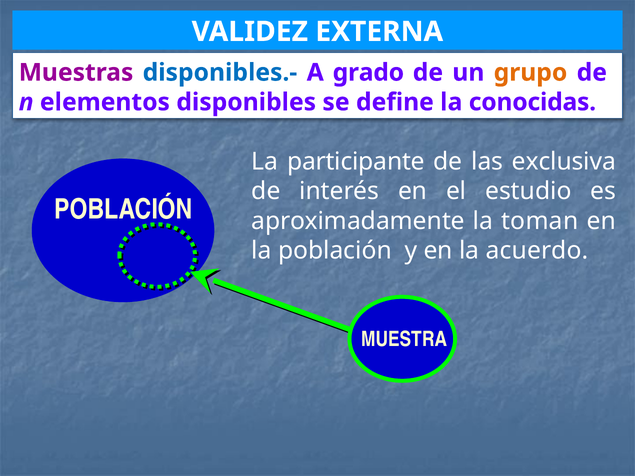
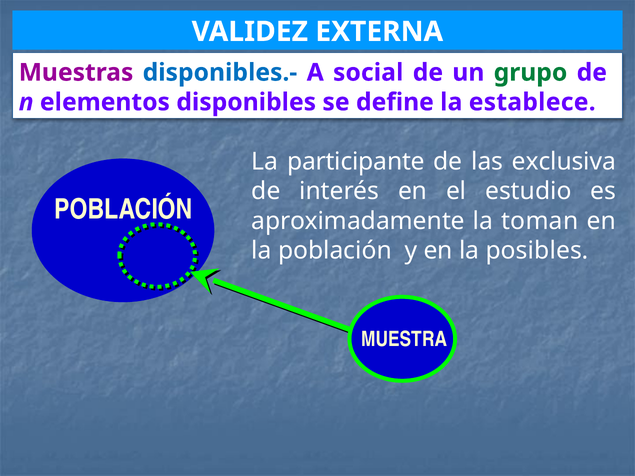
grado: grado -> social (368, 73)
grupo colour: orange -> green (530, 73)
conocidas: conocidas -> establece (532, 102)
acuerdo: acuerdo -> posibles (537, 251)
